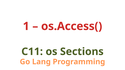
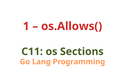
os.Access(: os.Access( -> os.Allows( (72, 26)
